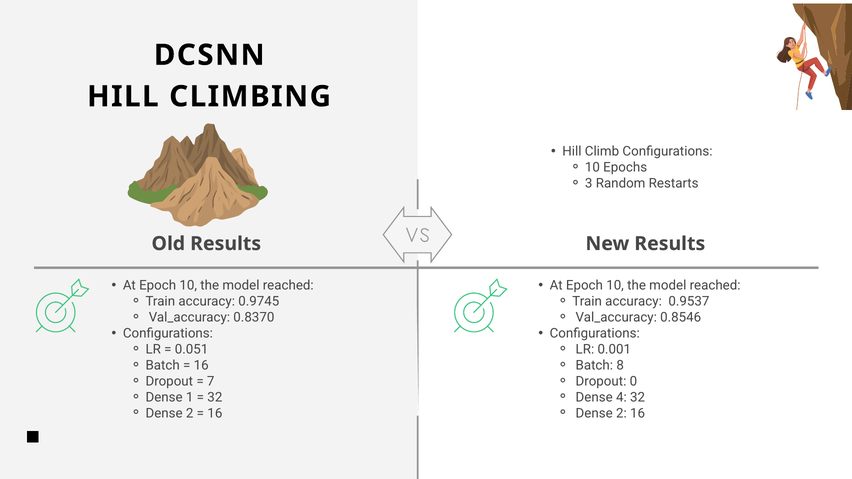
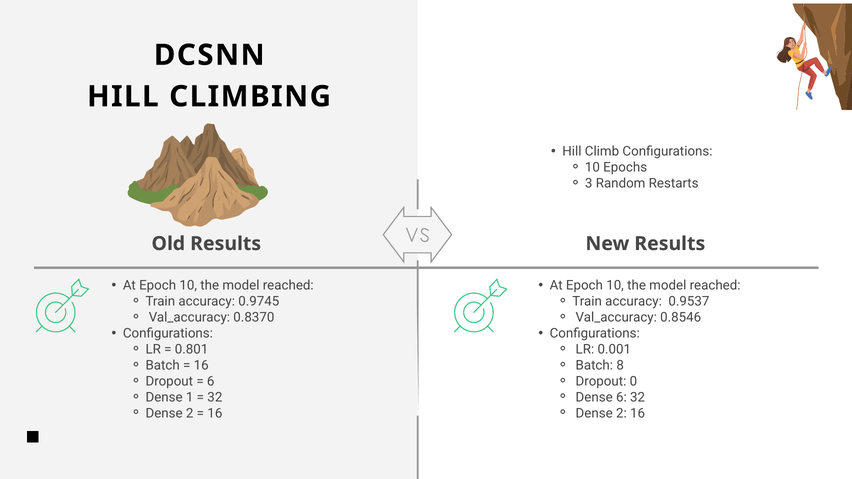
0.051: 0.051 -> 0.801 (192, 350)
7: 7 -> 6 (211, 382)
Dense 4: 4 -> 6 (621, 398)
